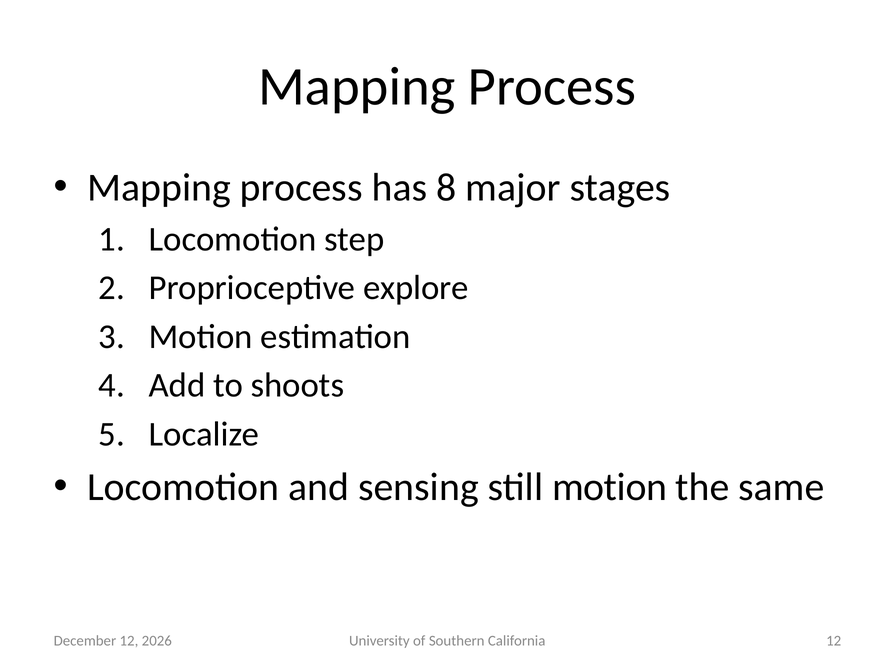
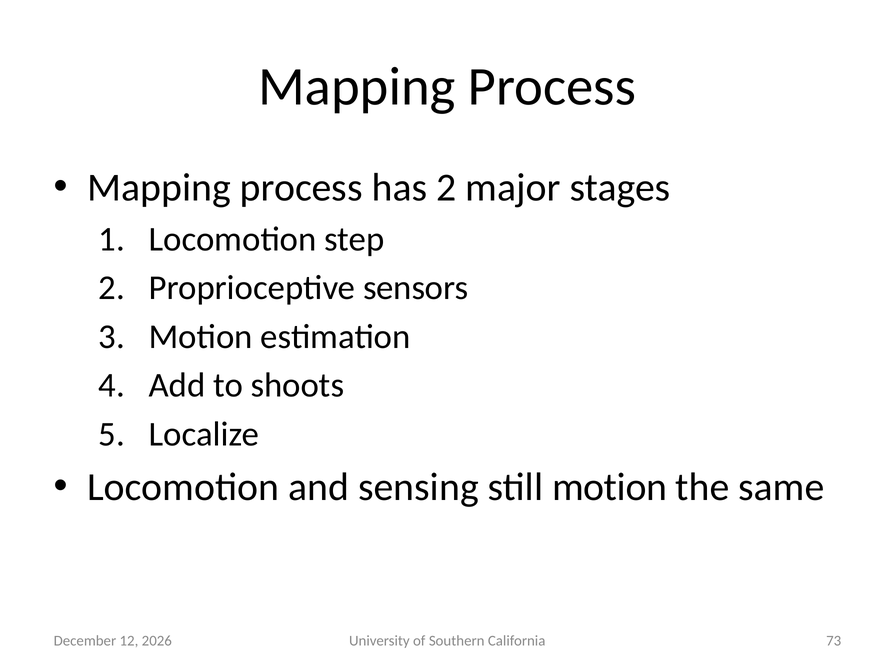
has 8: 8 -> 2 (446, 188)
explore: explore -> sensors (416, 288)
California 12: 12 -> 73 (834, 641)
